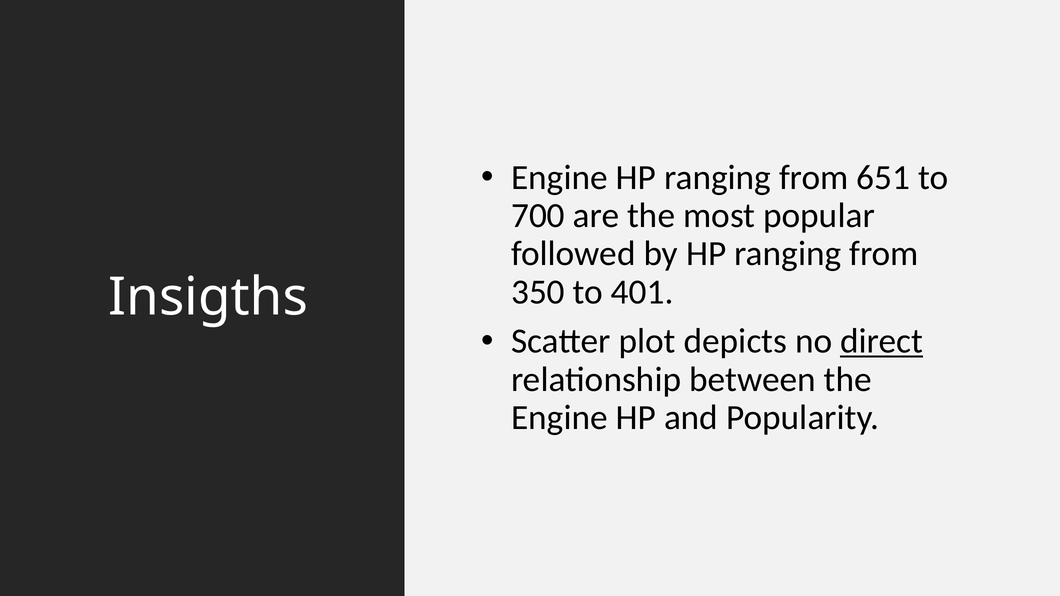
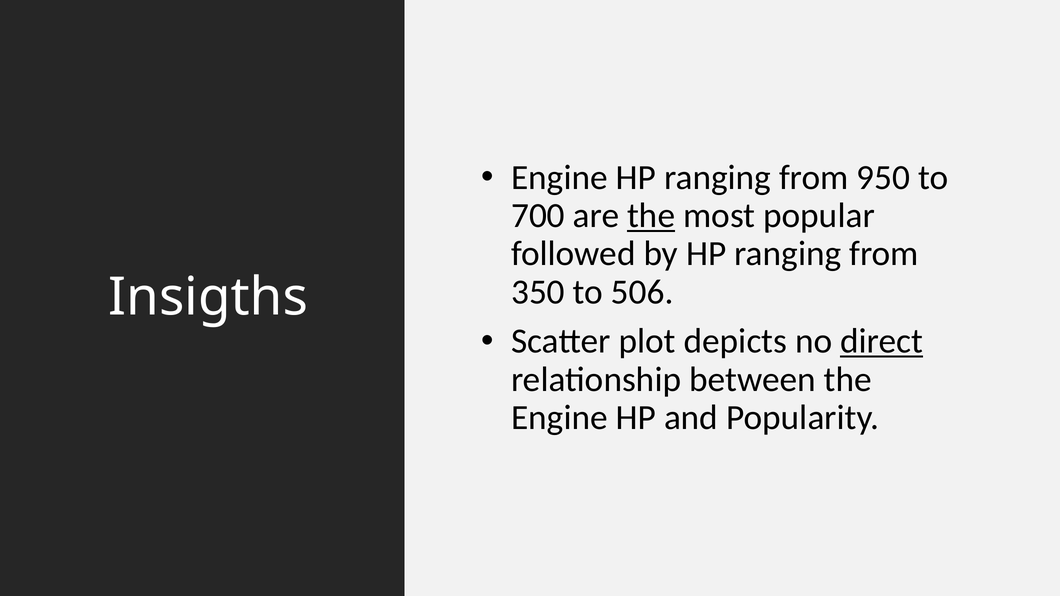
651: 651 -> 950 (883, 178)
the underline: none -> present (651, 216)
401: 401 -> 506 (642, 292)
